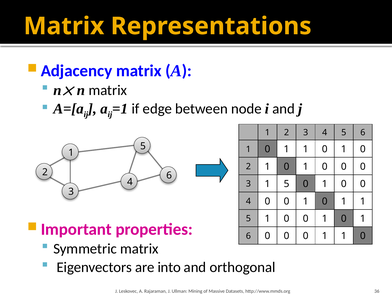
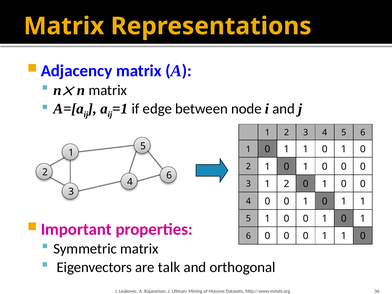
3 1 5: 5 -> 2 (287, 184)
into: into -> talk (169, 267)
